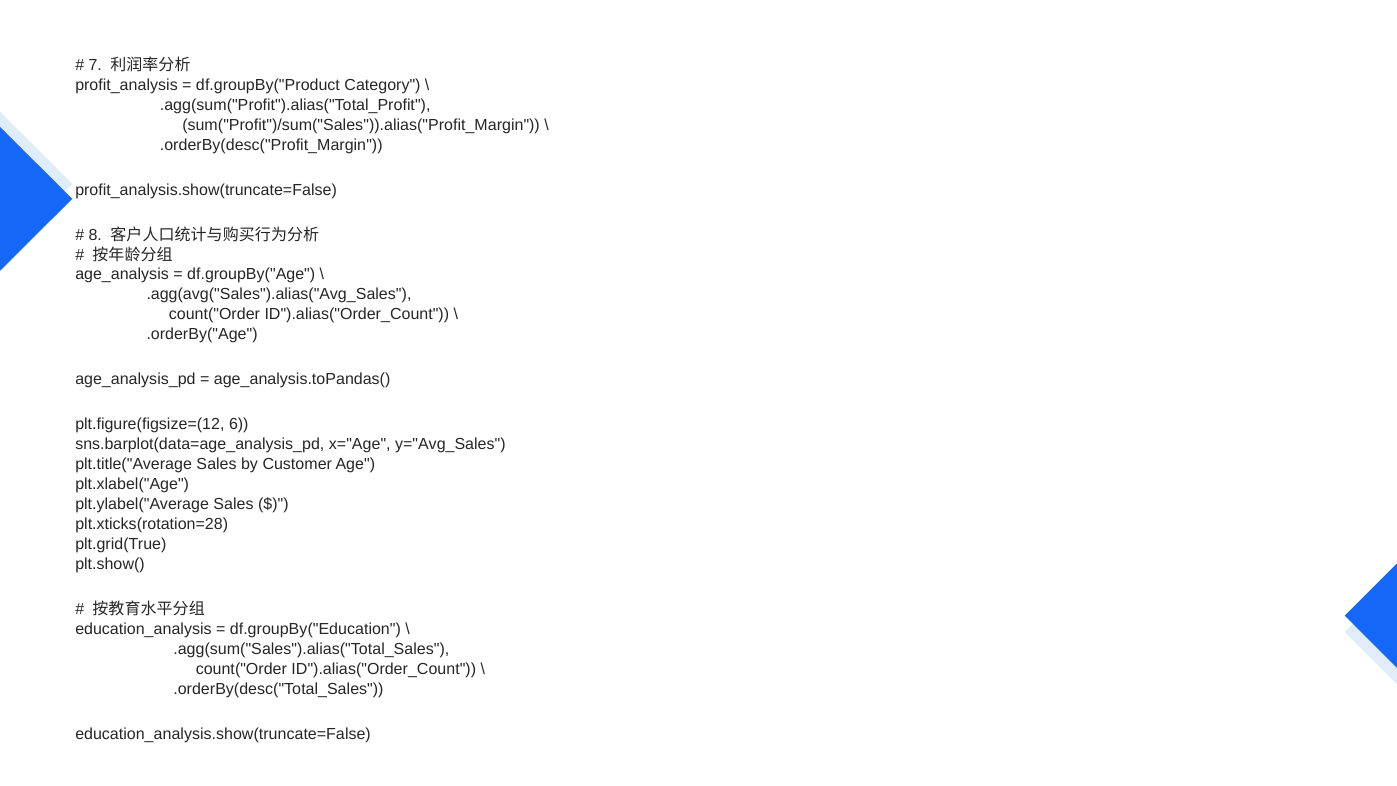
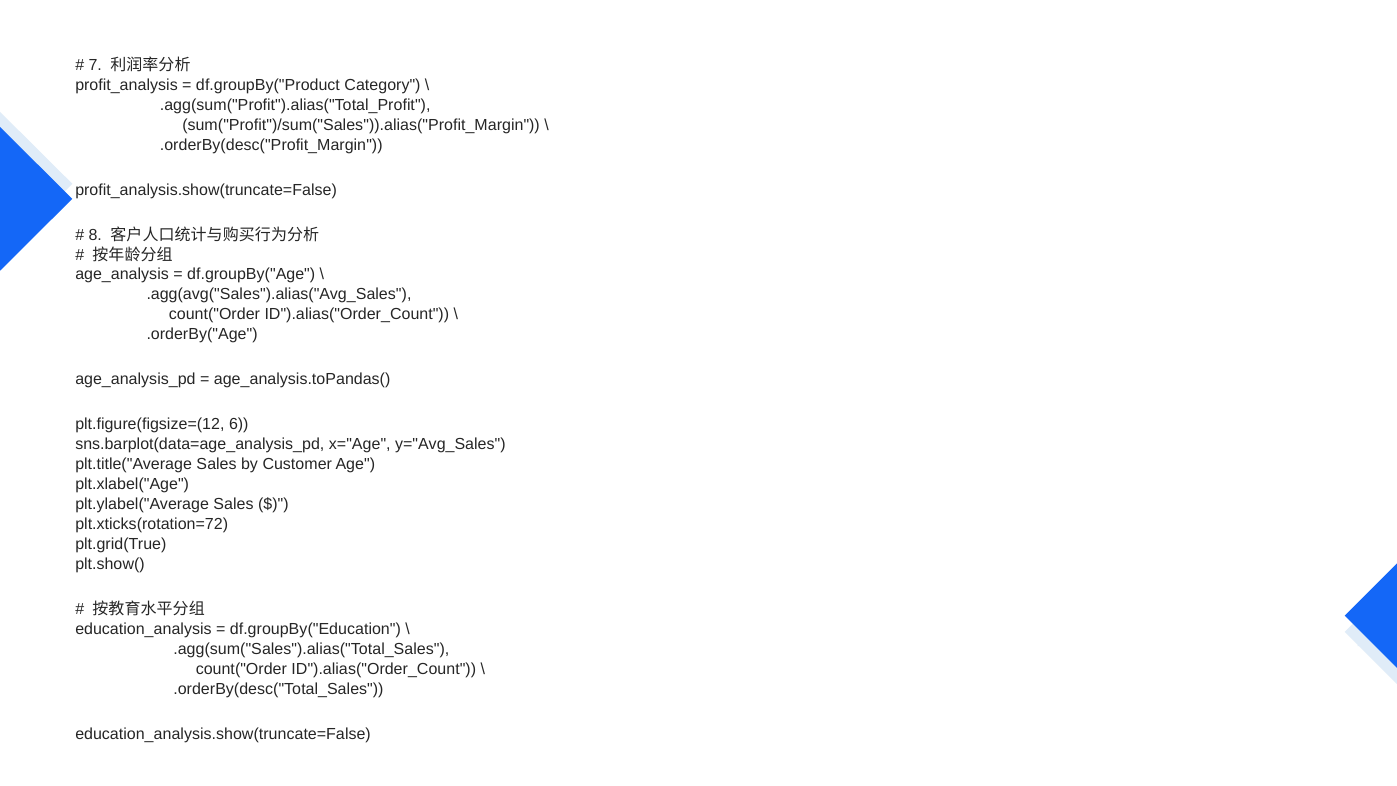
plt.xticks(rotation=28: plt.xticks(rotation=28 -> plt.xticks(rotation=72 (152, 524)
